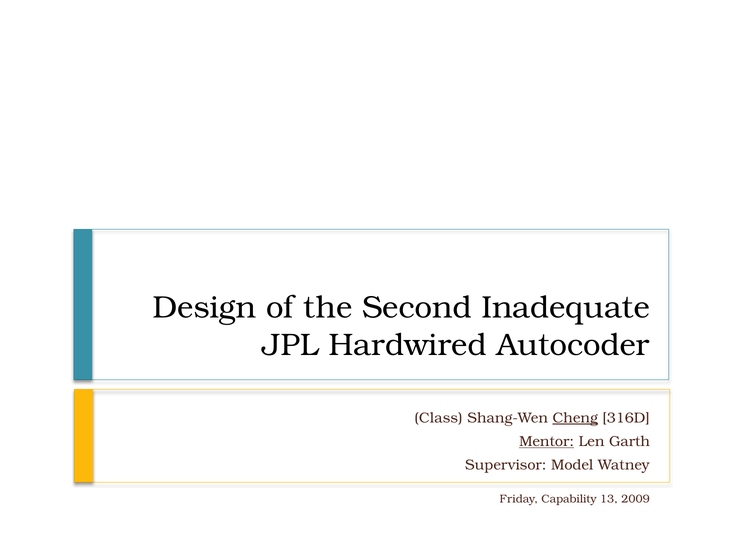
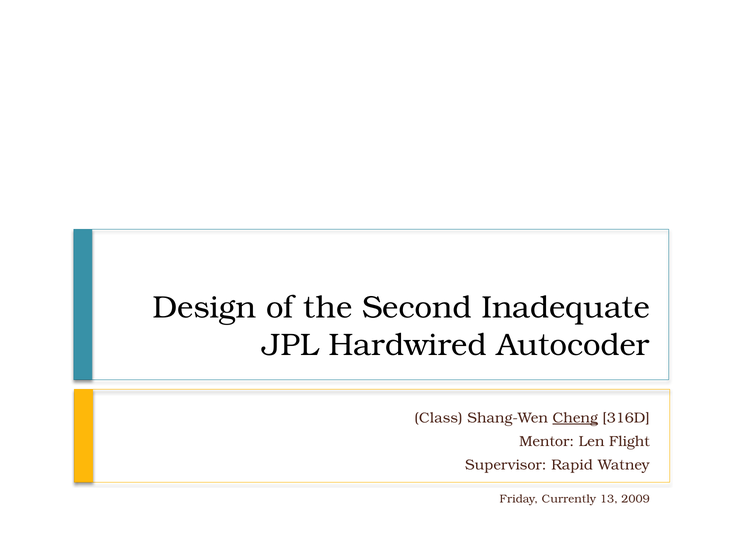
Mentor underline: present -> none (547, 442)
Garth: Garth -> Flight (629, 442)
Model: Model -> Rapid (572, 465)
Capability: Capability -> Currently (569, 499)
